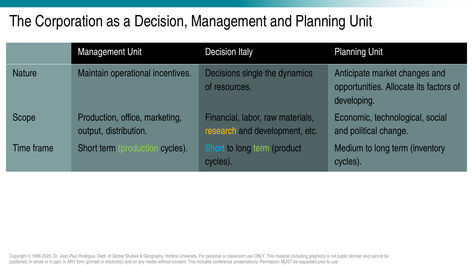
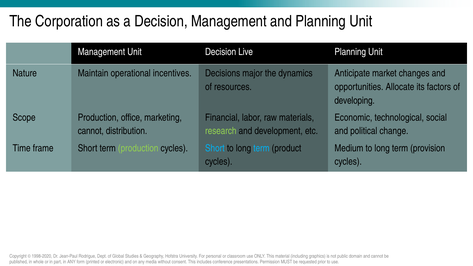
Italy: Italy -> Live (246, 52)
single: single -> major (253, 73)
output: output -> cannot (91, 131)
research colour: yellow -> light green (221, 131)
term colour: light green -> light blue (261, 148)
inventory: inventory -> provision (428, 148)
